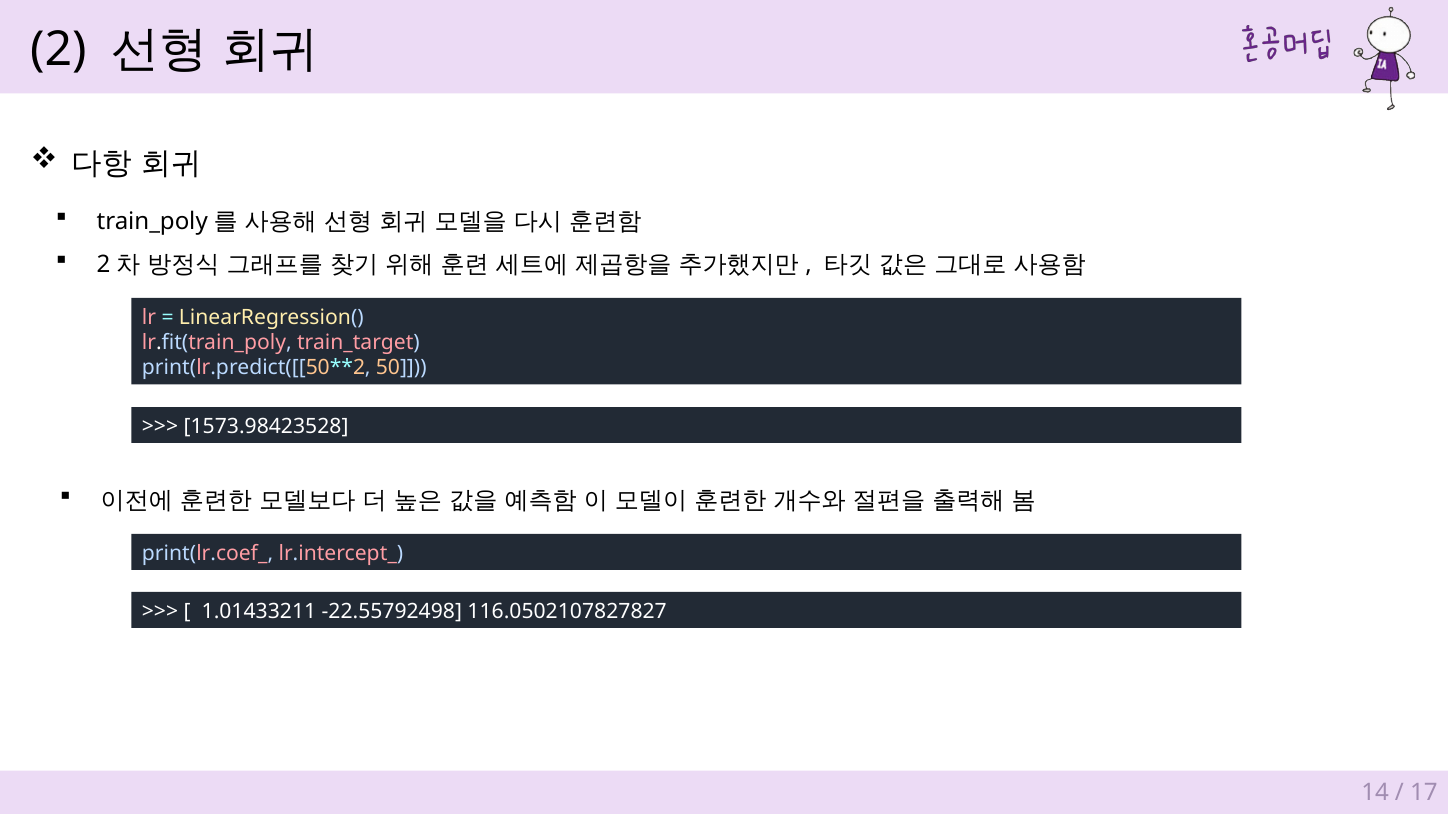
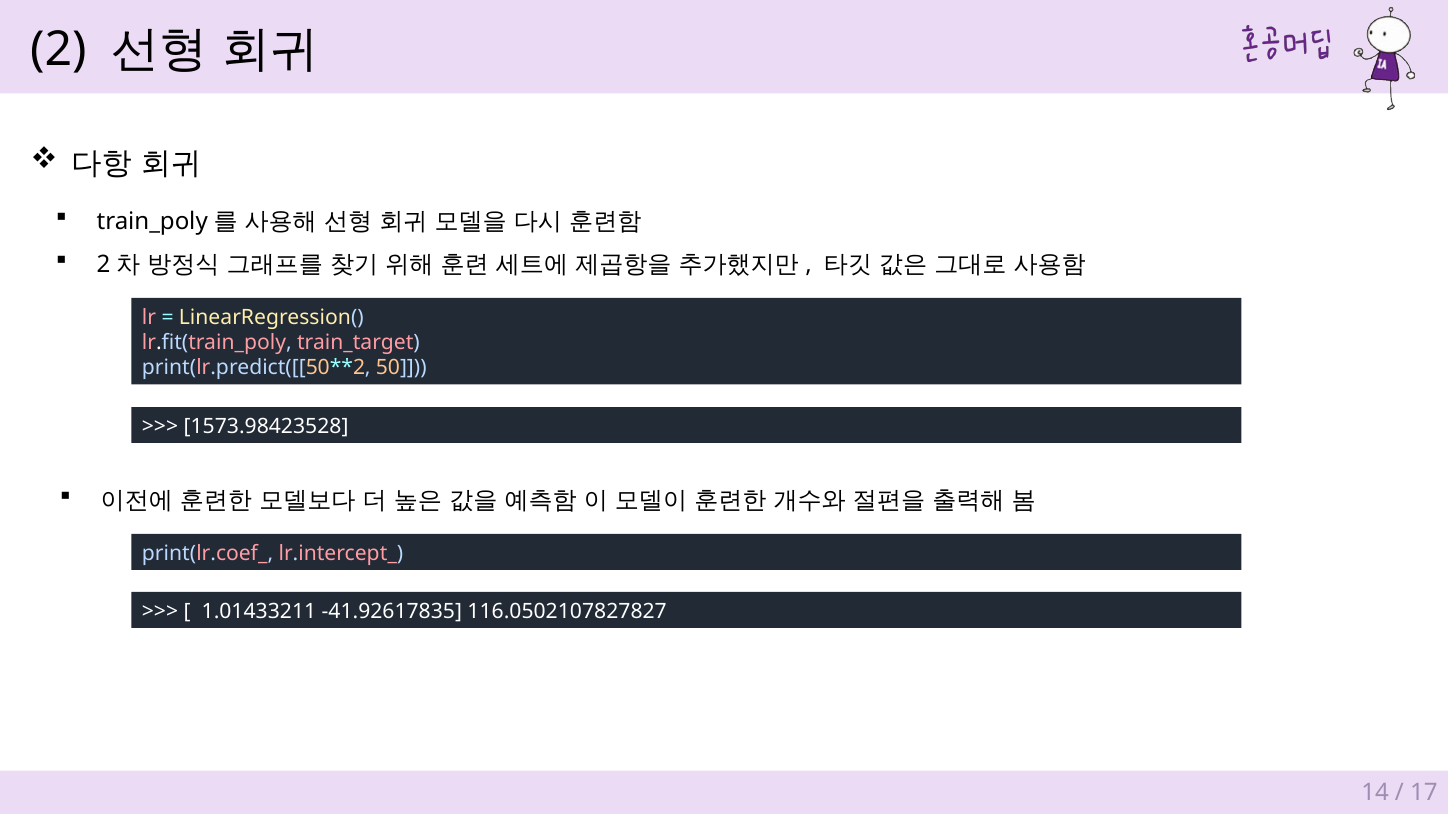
-22.55792498: -22.55792498 -> -41.92617835 (392, 612)
